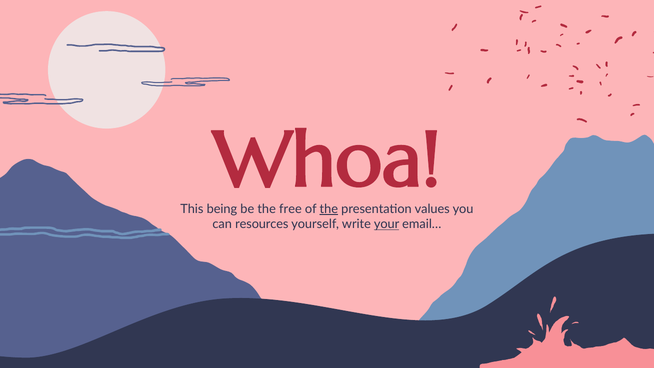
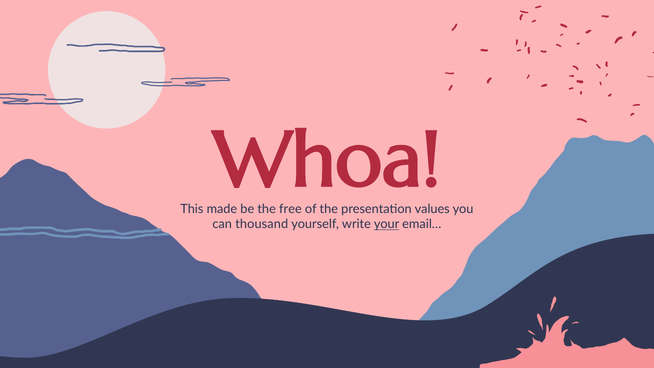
being: being -> made (222, 209)
the underline: present -> none (329, 209)
resources: resources -> thousand (262, 224)
